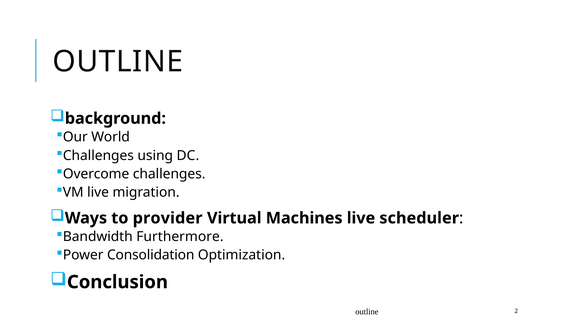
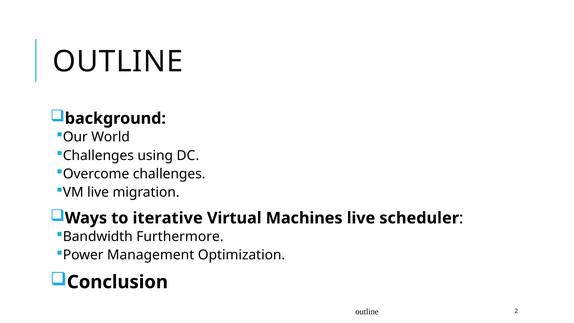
provider: provider -> iterative (168, 218)
Consolidation: Consolidation -> Management (151, 255)
